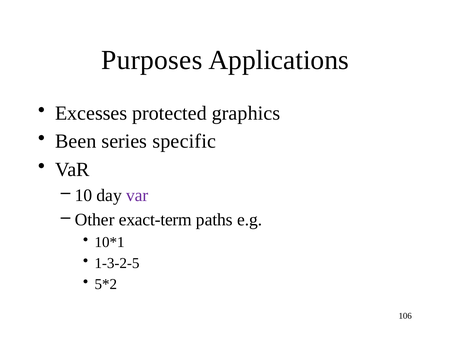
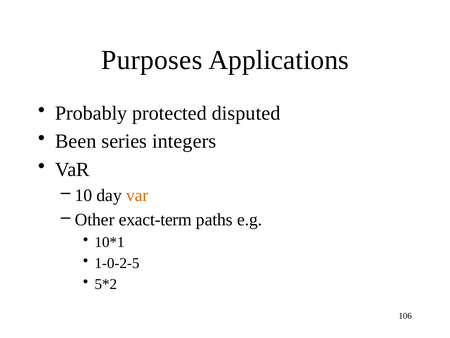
Excesses: Excesses -> Probably (91, 113)
graphics: graphics -> disputed (246, 113)
specific: specific -> integers (184, 141)
var colour: purple -> orange (137, 195)
1-3-2-5: 1-3-2-5 -> 1-0-2-5 (117, 263)
